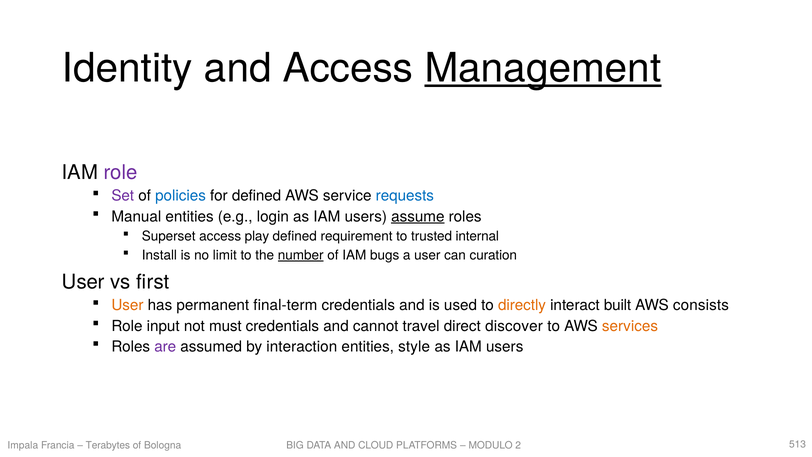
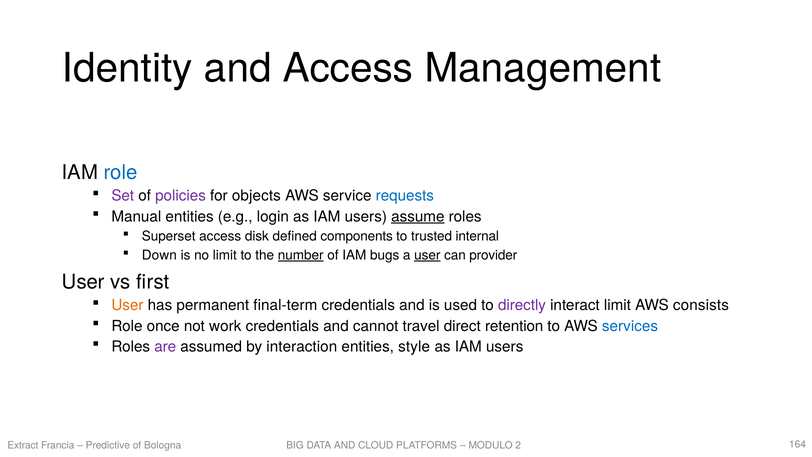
Management underline: present -> none (543, 68)
role colour: purple -> blue (120, 172)
policies colour: blue -> purple (181, 196)
for defined: defined -> objects (256, 196)
play: play -> disk (257, 236)
requirement: requirement -> components (357, 236)
Install: Install -> Down (159, 255)
user underline: none -> present (427, 255)
curation: curation -> provider (493, 255)
directly colour: orange -> purple (522, 305)
interact built: built -> limit (617, 305)
input: input -> once (163, 326)
must: must -> work (225, 326)
discover: discover -> retention (514, 326)
services colour: orange -> blue (630, 326)
Impala: Impala -> Extract (23, 445)
Terabytes: Terabytes -> Predictive (108, 445)
513: 513 -> 164 (798, 444)
